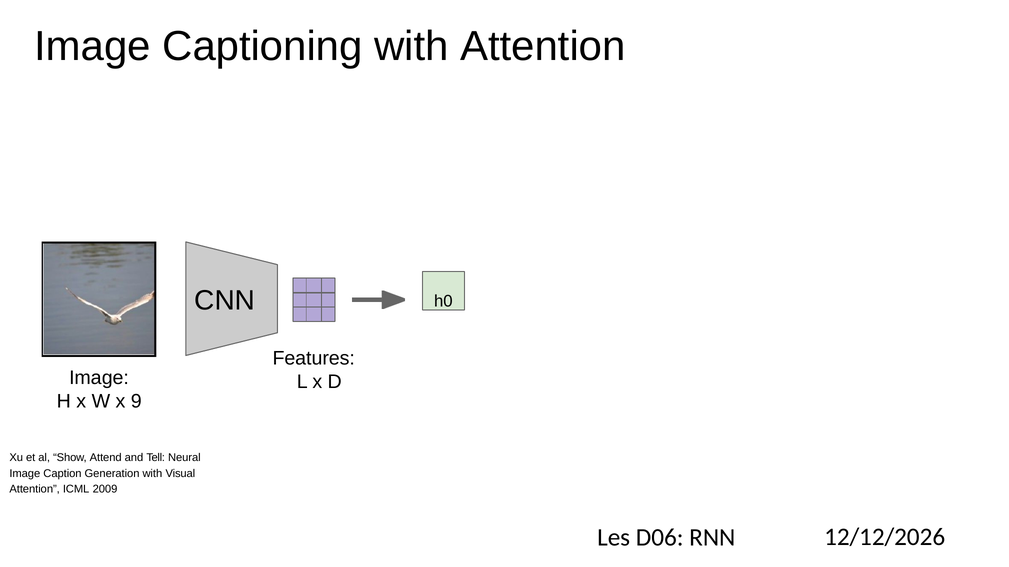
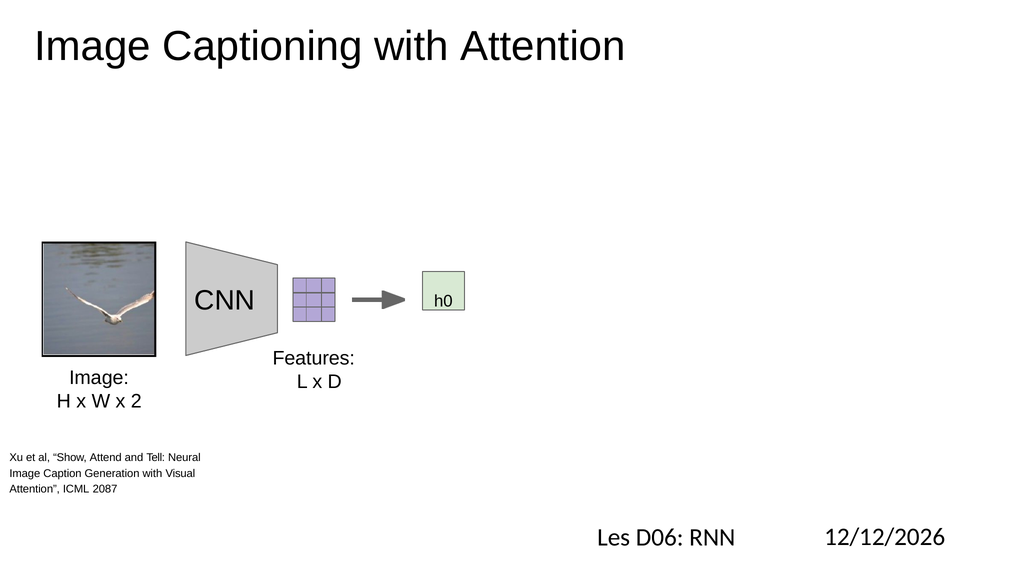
x 9: 9 -> 2 (136, 402)
2009: 2009 -> 2087 (105, 490)
